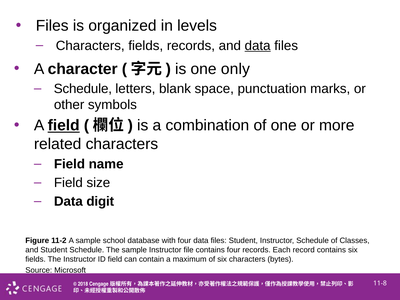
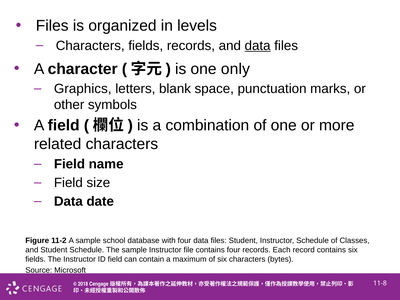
Schedule: Schedule -> Graphics (83, 89)
field underline: present -> none (64, 125)
digit: digit -> date (100, 201)
